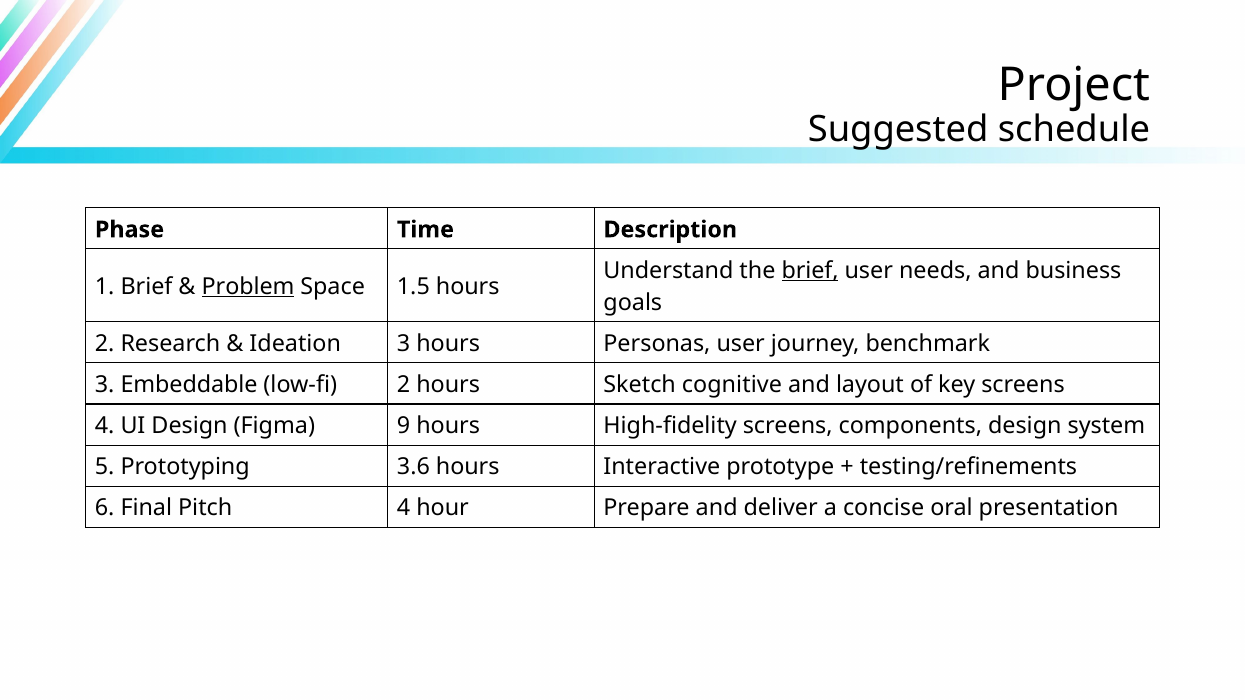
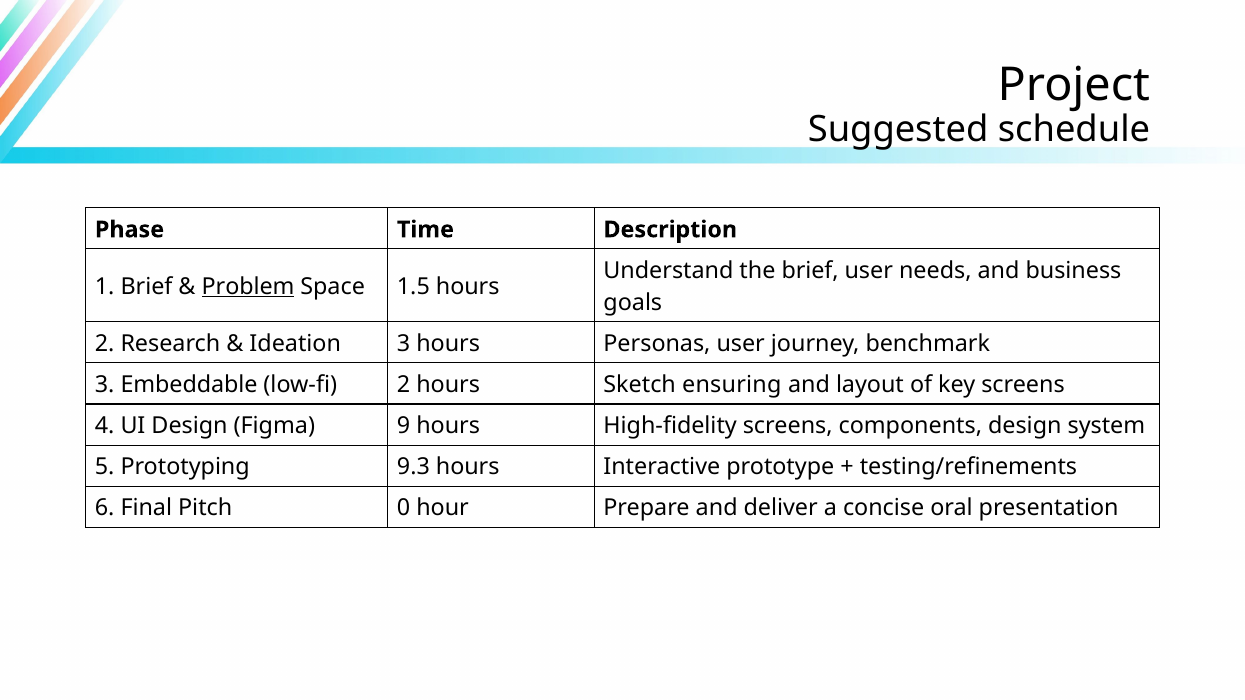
brief underline: present -> none (810, 271)
cognitive: cognitive -> ensuring (732, 385)
3.6: 3.6 -> 9.3 (413, 467)
Pitch 4: 4 -> 0 (404, 508)
